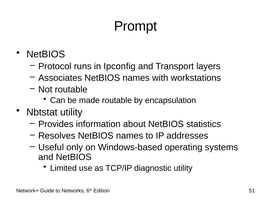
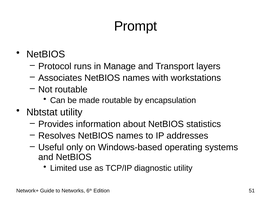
Ipconfig: Ipconfig -> Manage (120, 66)
